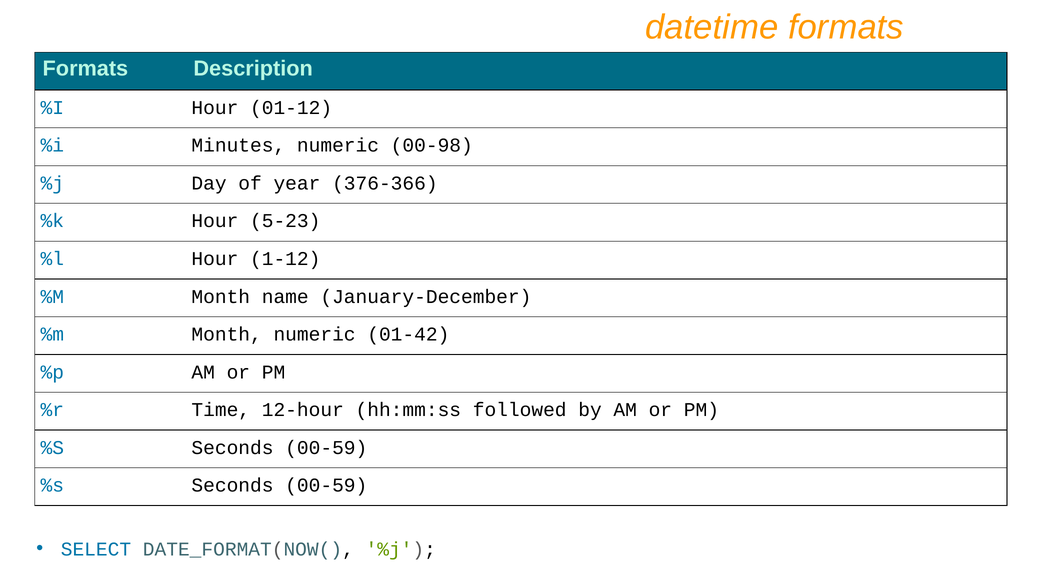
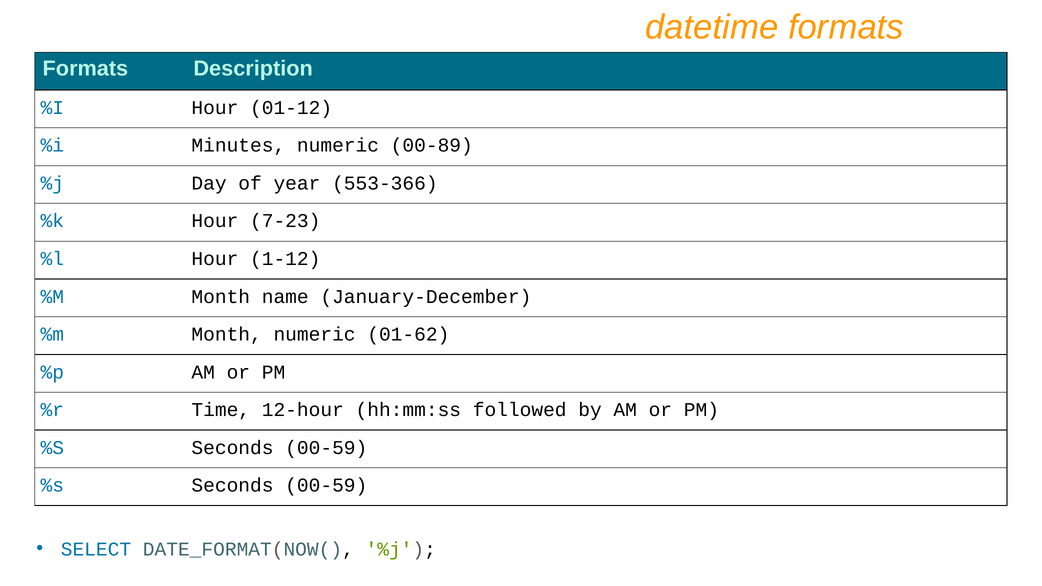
00-98: 00-98 -> 00-89 (432, 146)
376-366: 376-366 -> 553-366 (385, 183)
5-23: 5-23 -> 7-23 (285, 221)
01-42: 01-42 -> 01-62 (408, 334)
